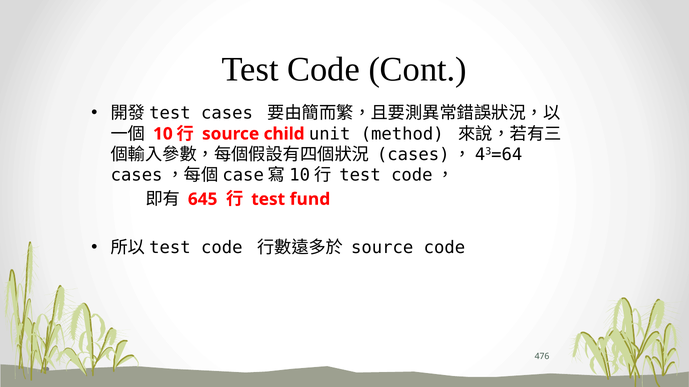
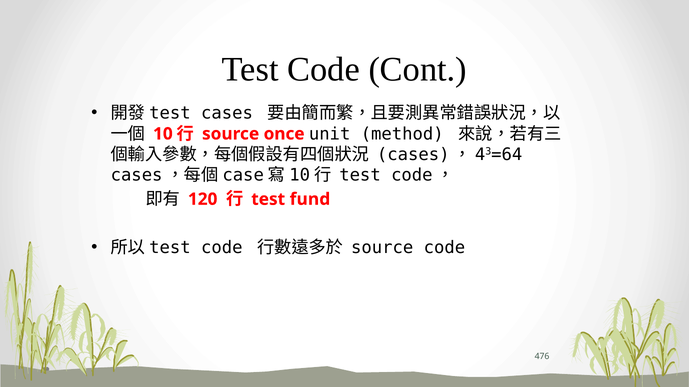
child: child -> once (284, 134)
645: 645 -> 120 (203, 199)
